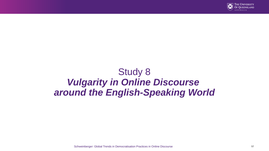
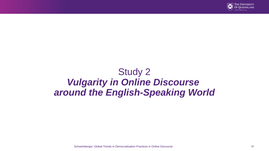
8: 8 -> 2 (148, 72)
